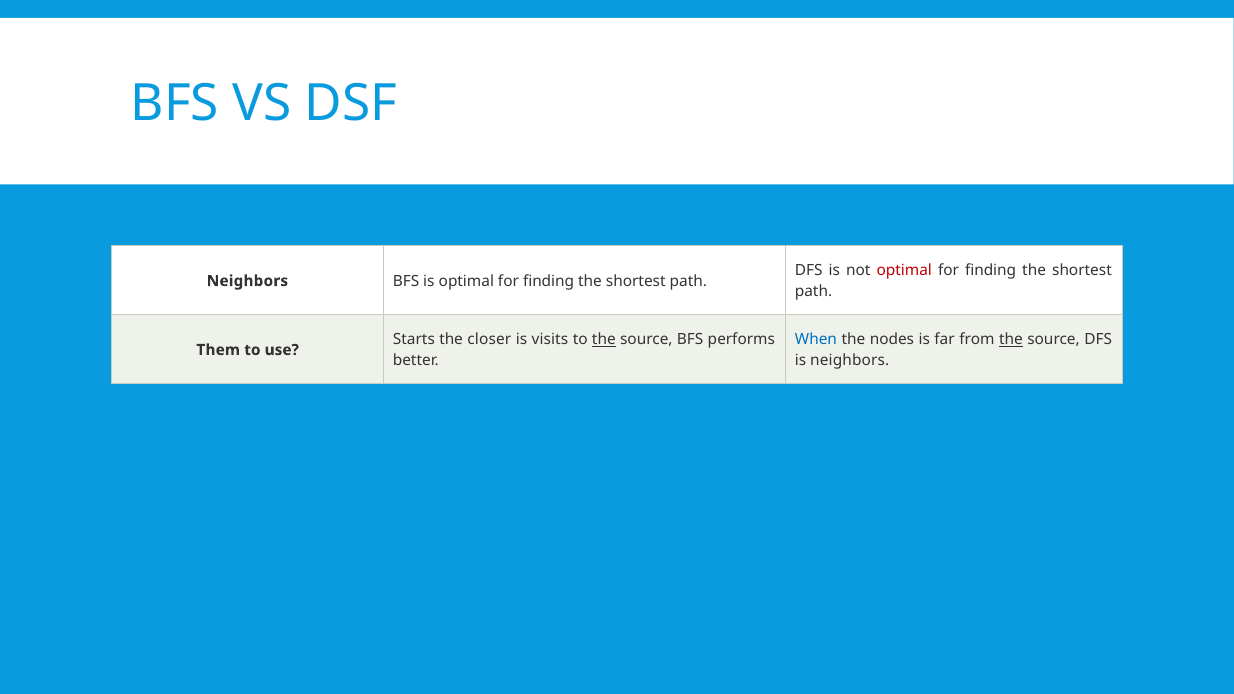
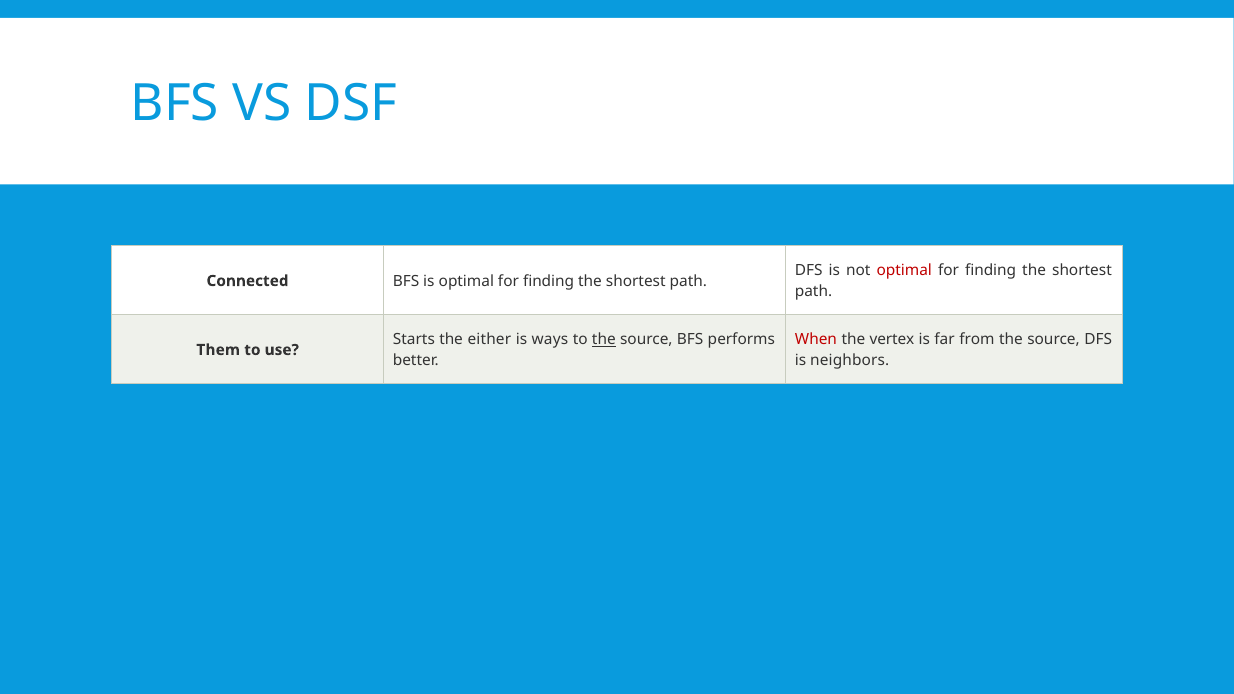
Neighbors: Neighbors -> Connected (248, 281)
closer: closer -> either (489, 339)
visits: visits -> ways (550, 339)
When colour: blue -> red (816, 339)
nodes: nodes -> vertex (892, 339)
the underline: present -> none (1011, 339)
